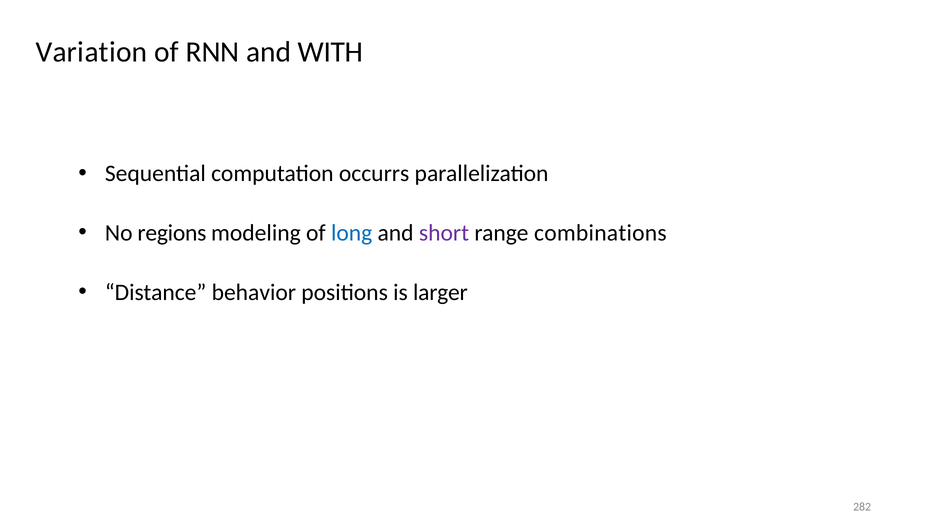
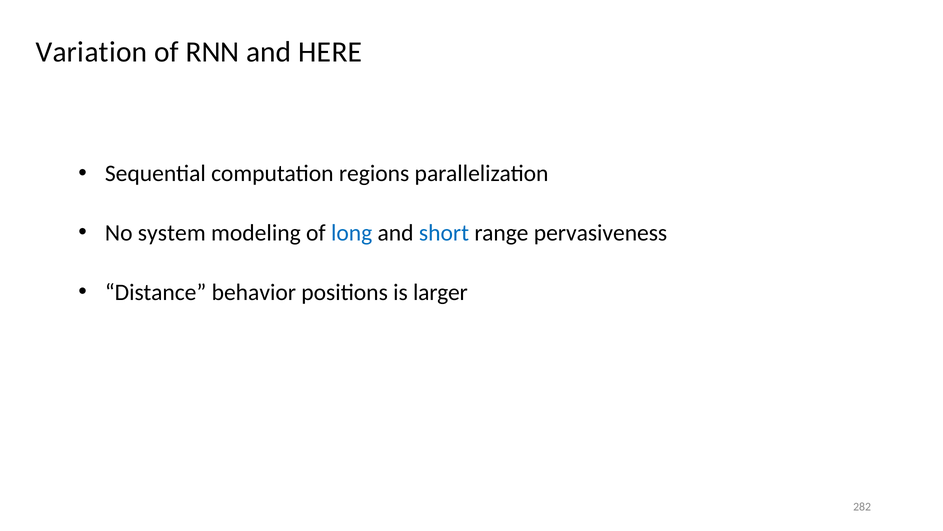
WITH: WITH -> HERE (330, 52)
occurrs: occurrs -> regions (374, 173)
regions: regions -> system (172, 233)
short colour: purple -> blue (444, 233)
combinations: combinations -> pervasiveness (601, 233)
